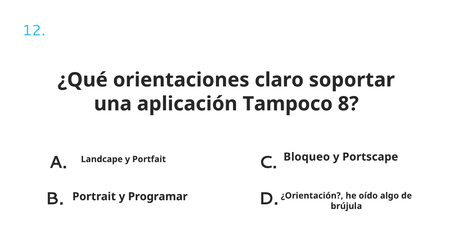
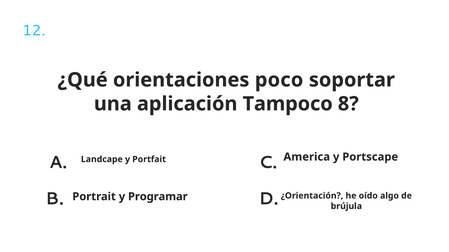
claro: claro -> poco (279, 80)
Bloqueo: Bloqueo -> America (307, 157)
